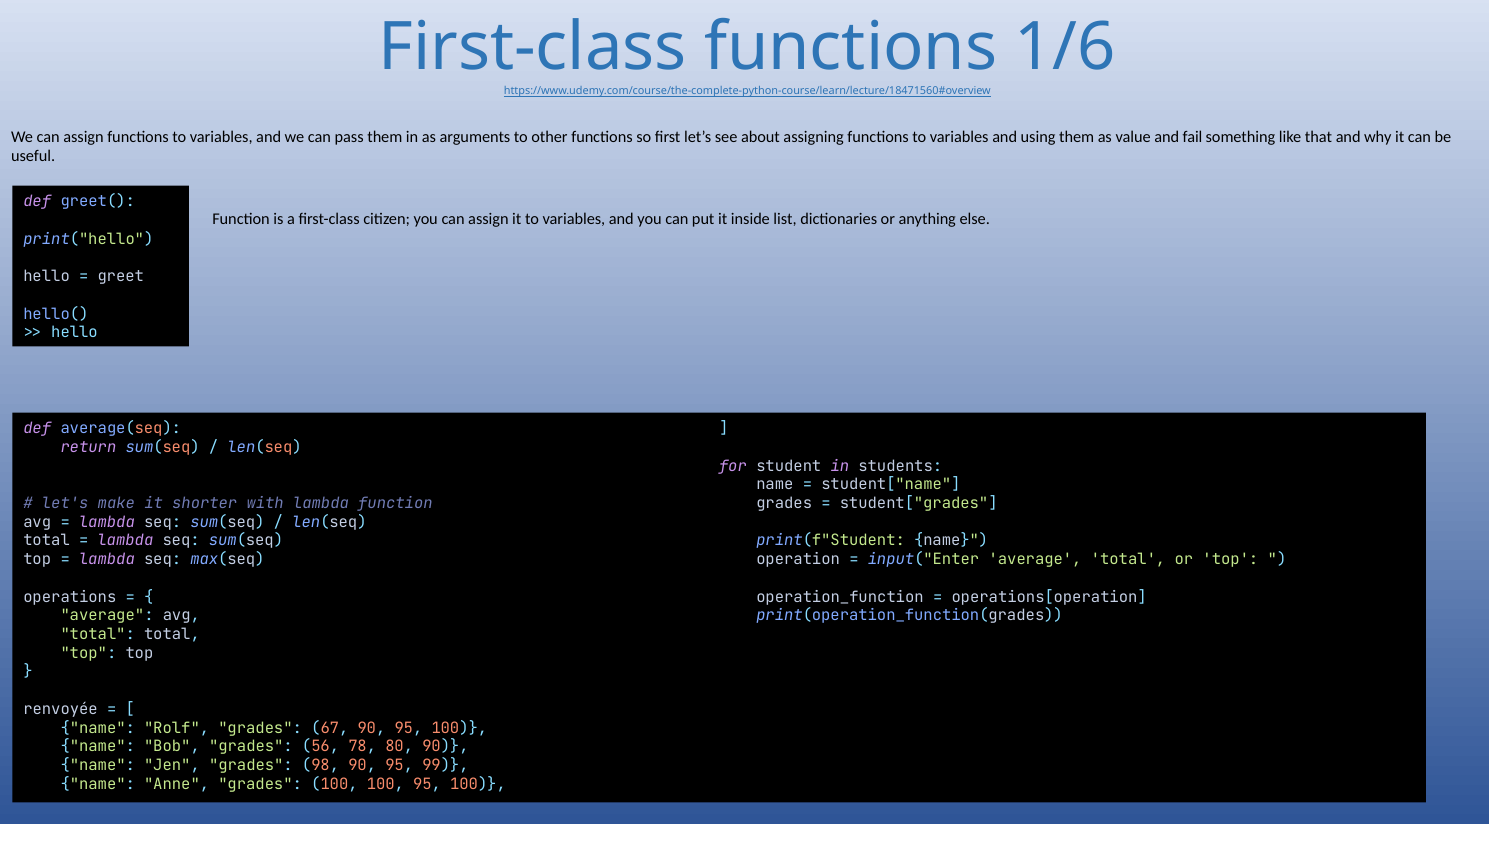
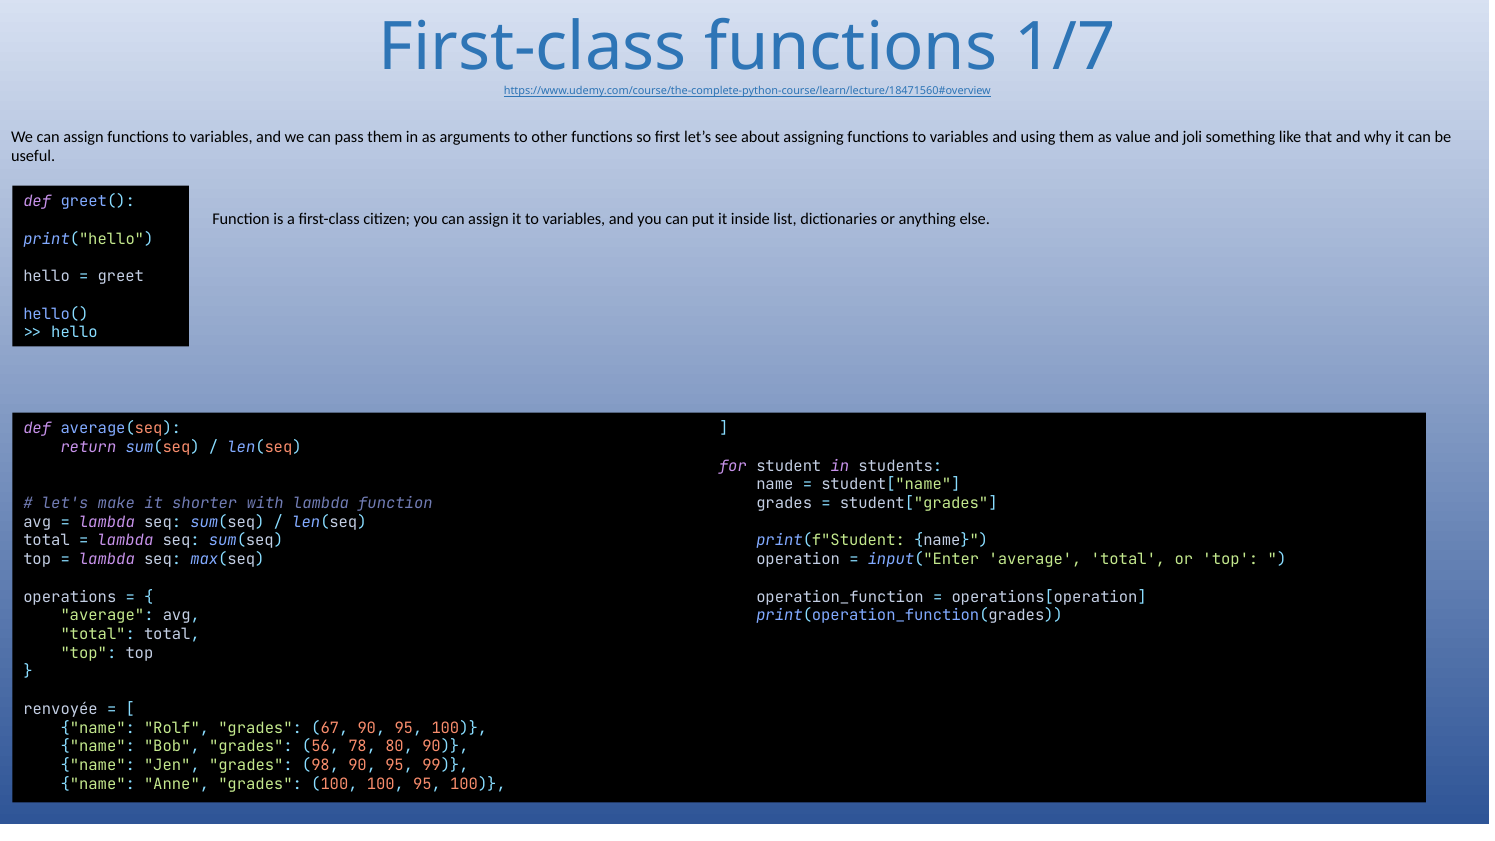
1/6: 1/6 -> 1/7 (1065, 47)
fail: fail -> joli (1192, 137)
